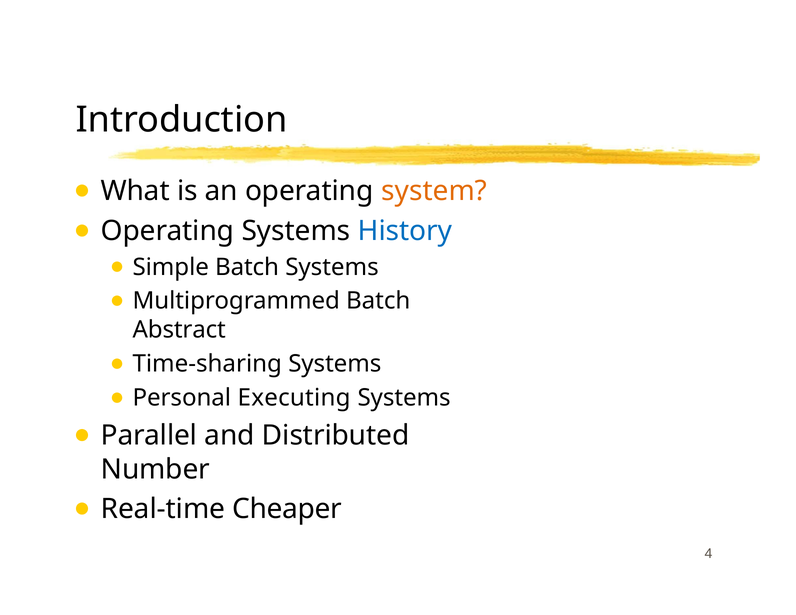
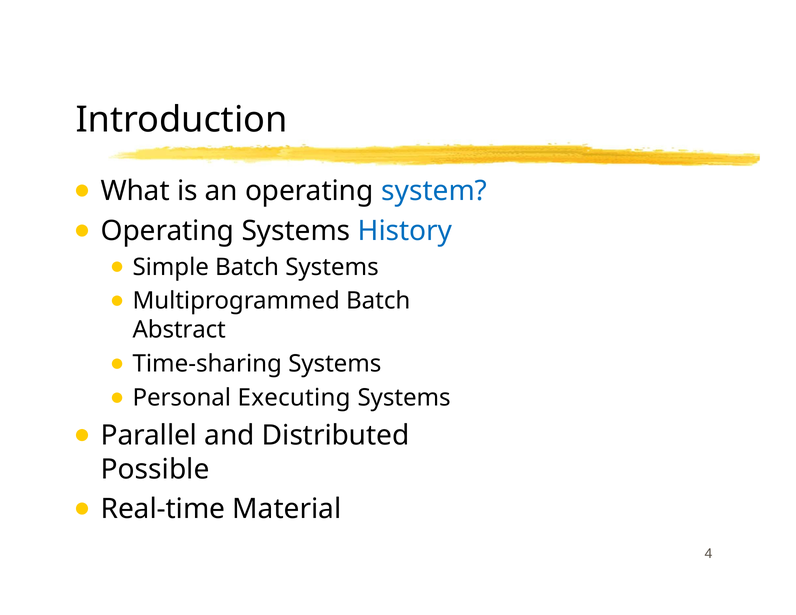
system colour: orange -> blue (434, 191)
Number: Number -> Possible (155, 469)
Cheaper: Cheaper -> Material (287, 509)
